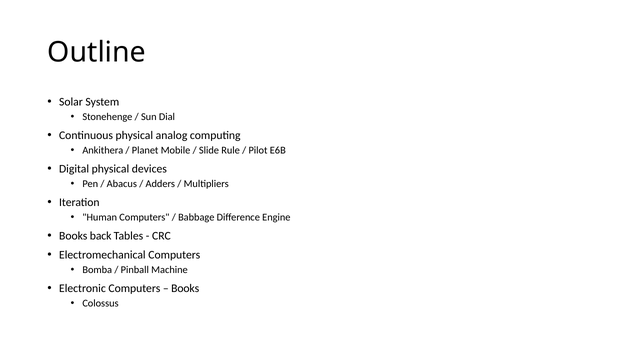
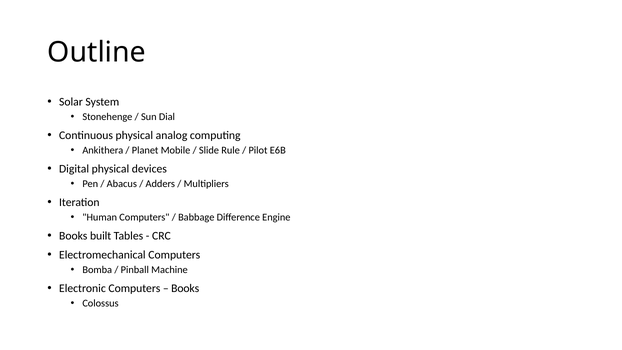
back: back -> built (101, 236)
